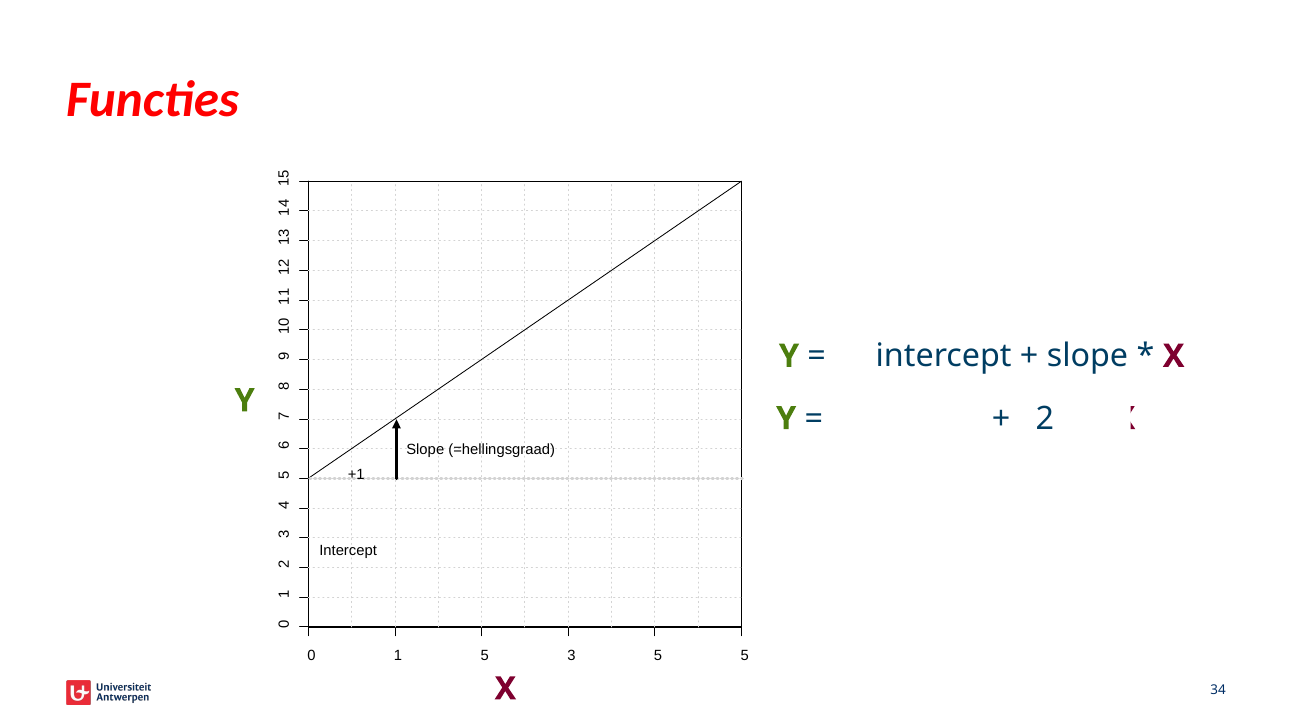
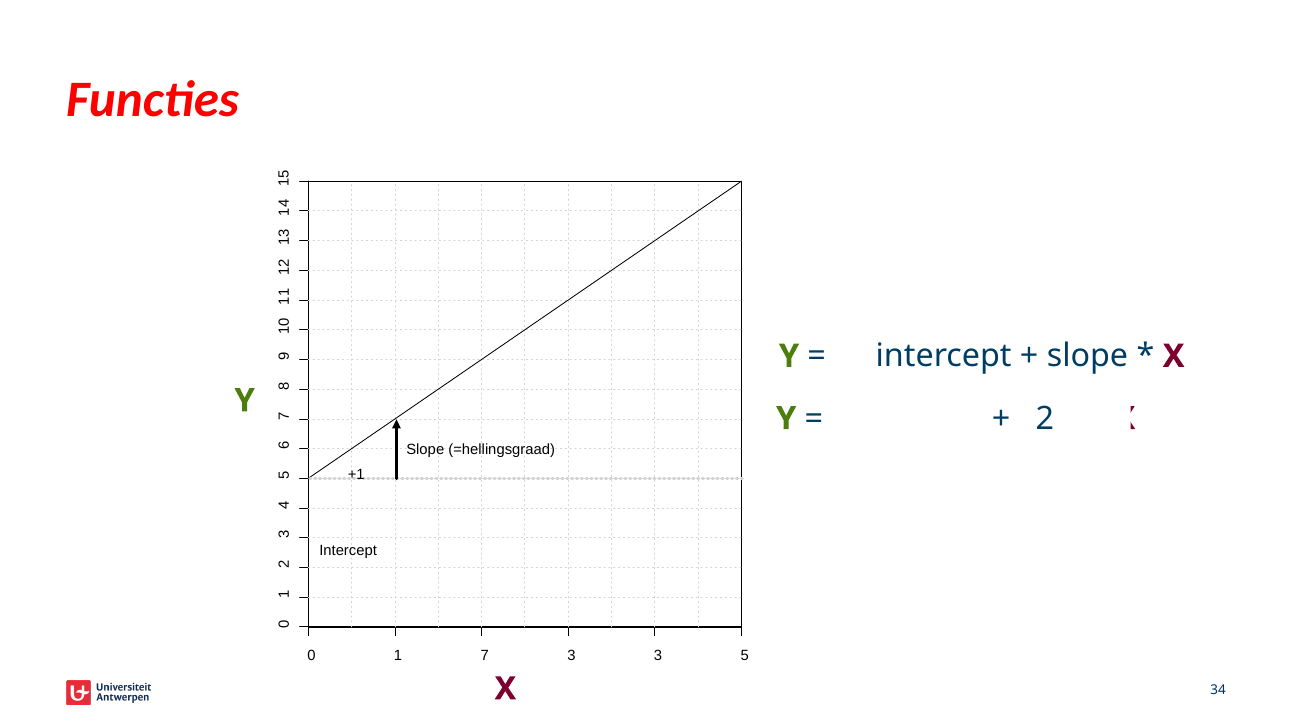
0 1 5: 5 -> 7 (485, 656)
3 5: 5 -> 3 (658, 656)
